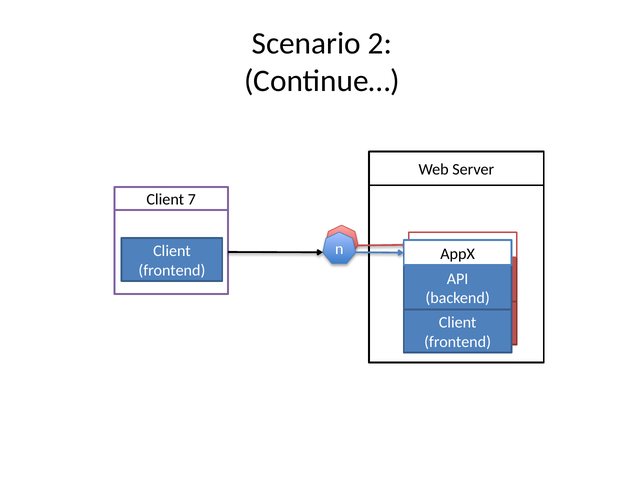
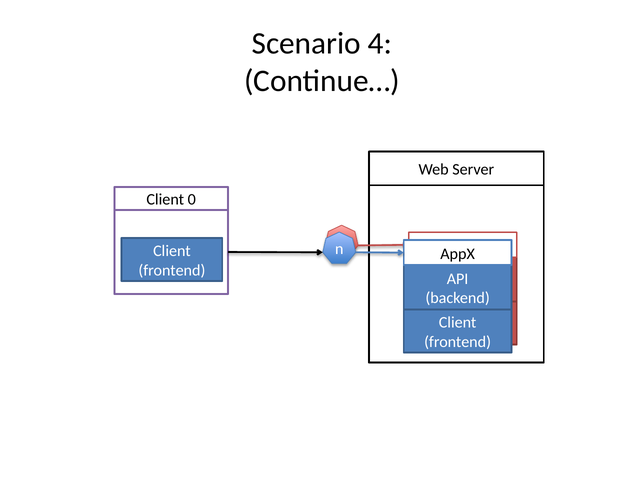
2: 2 -> 4 (380, 44)
7: 7 -> 0 (192, 200)
